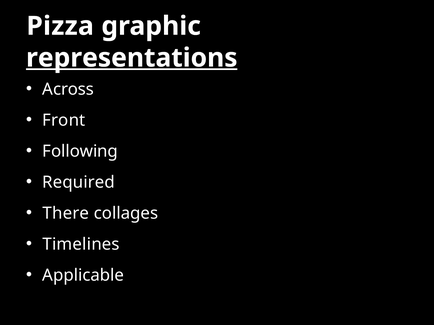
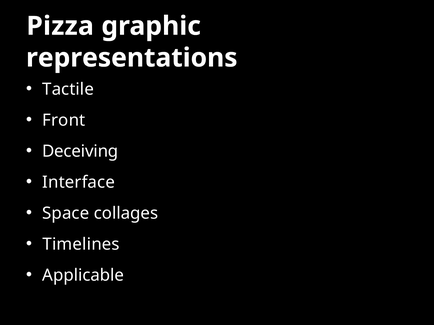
representations underline: present -> none (132, 58)
Across: Across -> Tactile (68, 89)
Following: Following -> Deceiving (80, 152)
Required: Required -> Interface (79, 183)
There: There -> Space (66, 214)
